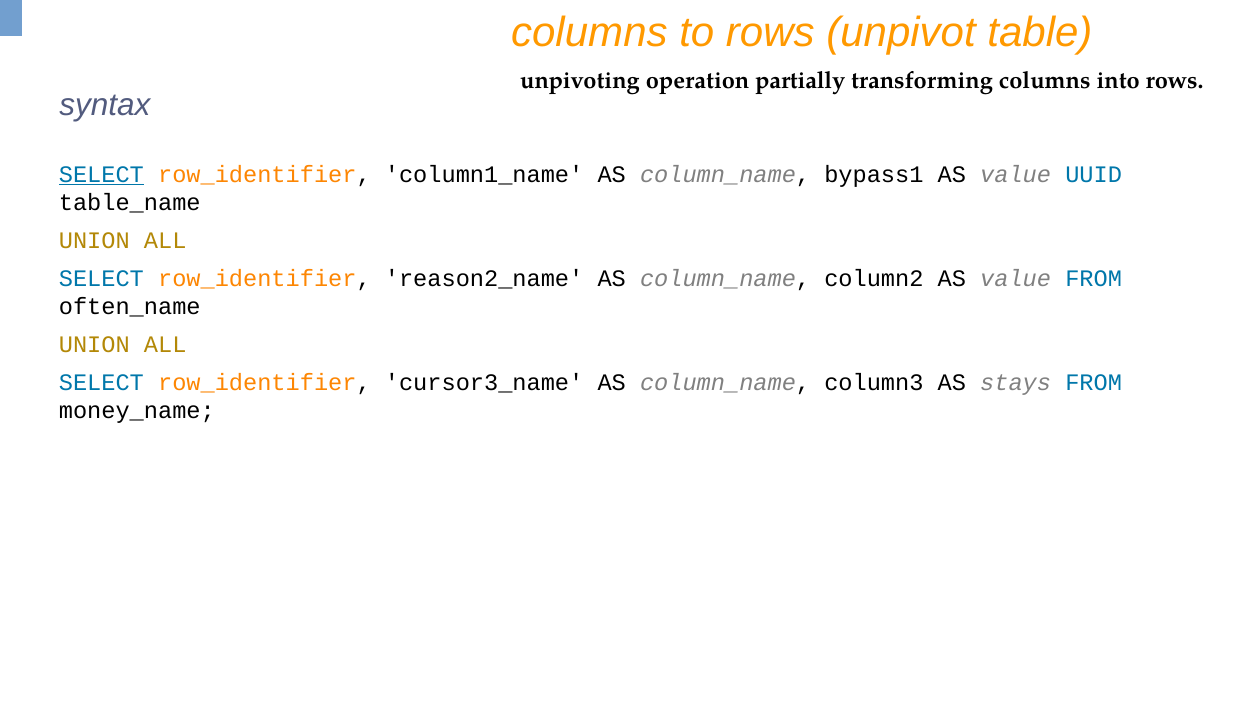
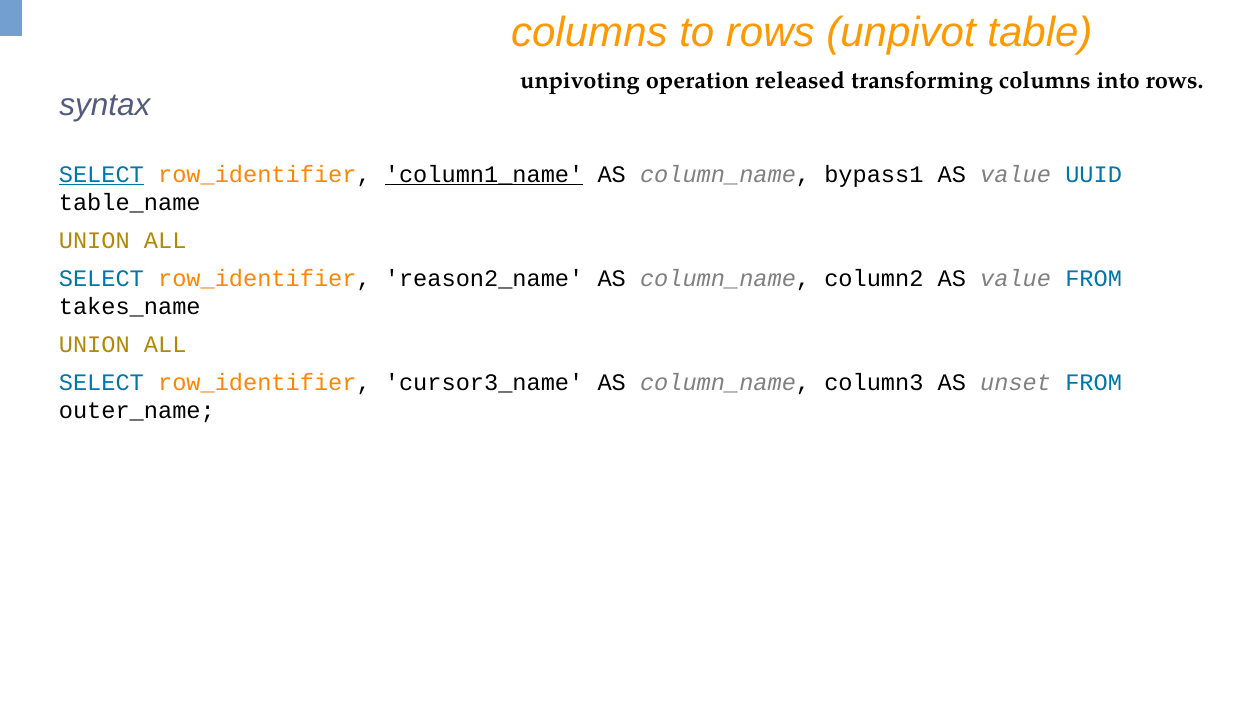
partially: partially -> released (800, 80)
column1_name underline: none -> present (484, 174)
often_name: often_name -> takes_name (130, 307)
stays: stays -> unset (1016, 382)
money_name: money_name -> outer_name (137, 411)
